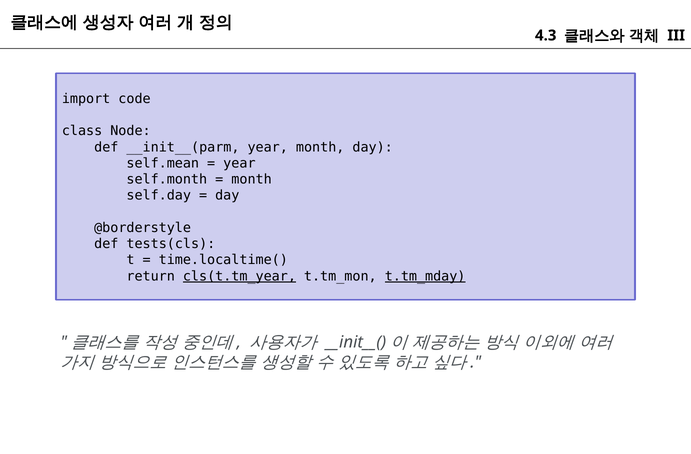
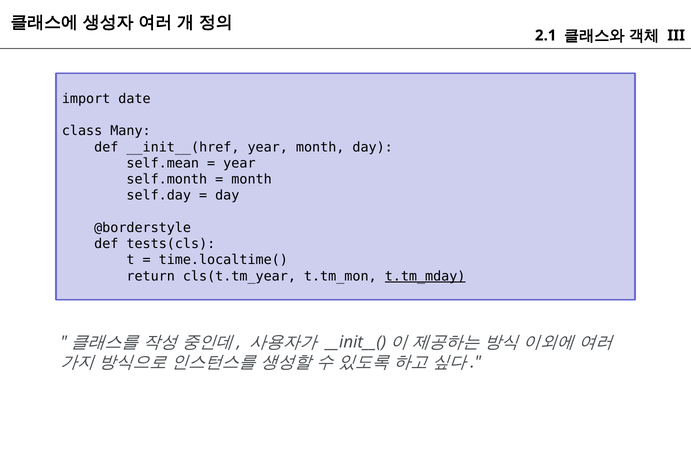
4.3: 4.3 -> 2.1 (546, 35)
code: code -> date (135, 99)
Node: Node -> Many (130, 131)
__init__(parm: __init__(parm -> __init__(href (183, 147)
cls(t.tm_year underline: present -> none (239, 276)
